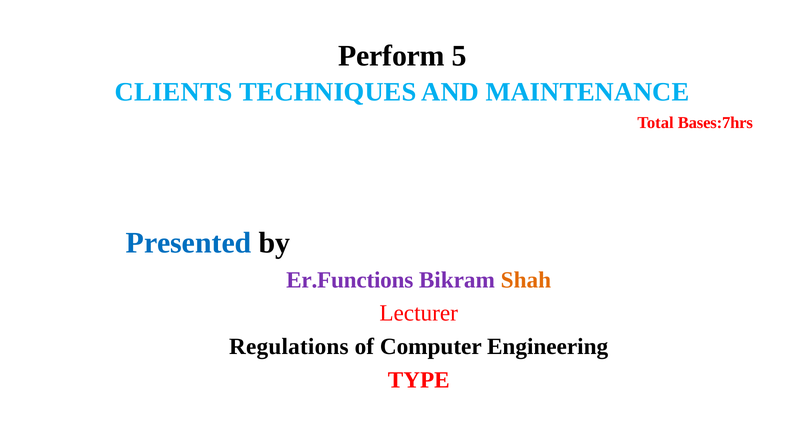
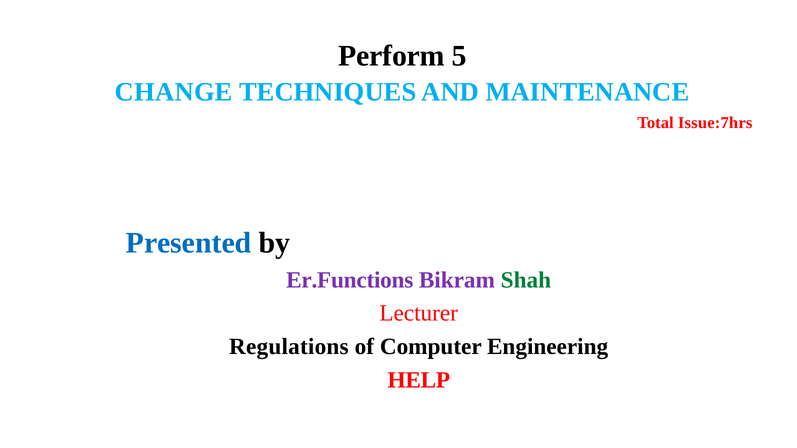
CLIENTS: CLIENTS -> CHANGE (174, 92)
Bases:7hrs: Bases:7hrs -> Issue:7hrs (715, 123)
Shah colour: orange -> green (526, 280)
TYPE: TYPE -> HELP (419, 380)
